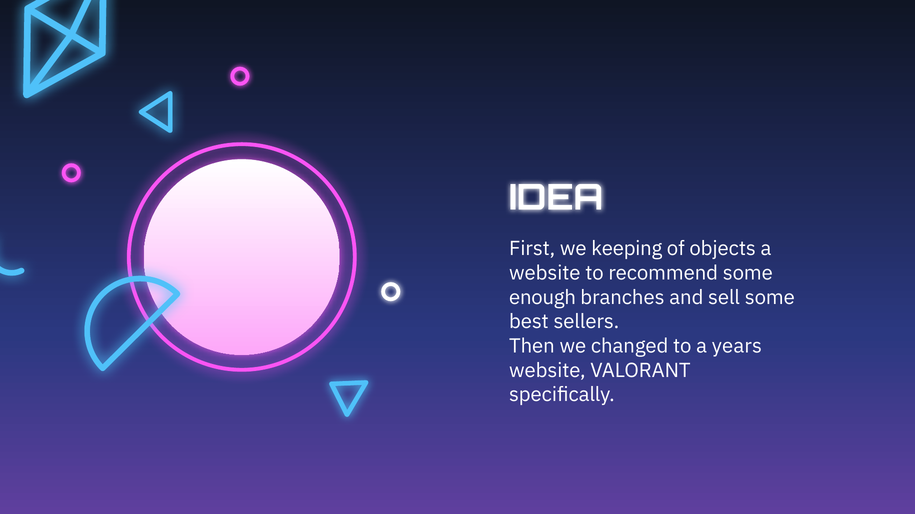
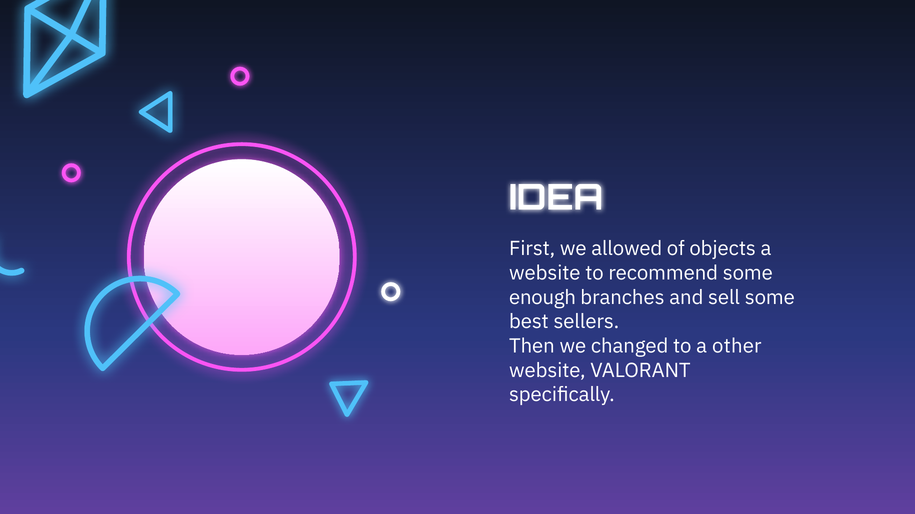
keeping: keeping -> allowed (627, 249)
years: years -> other (737, 347)
